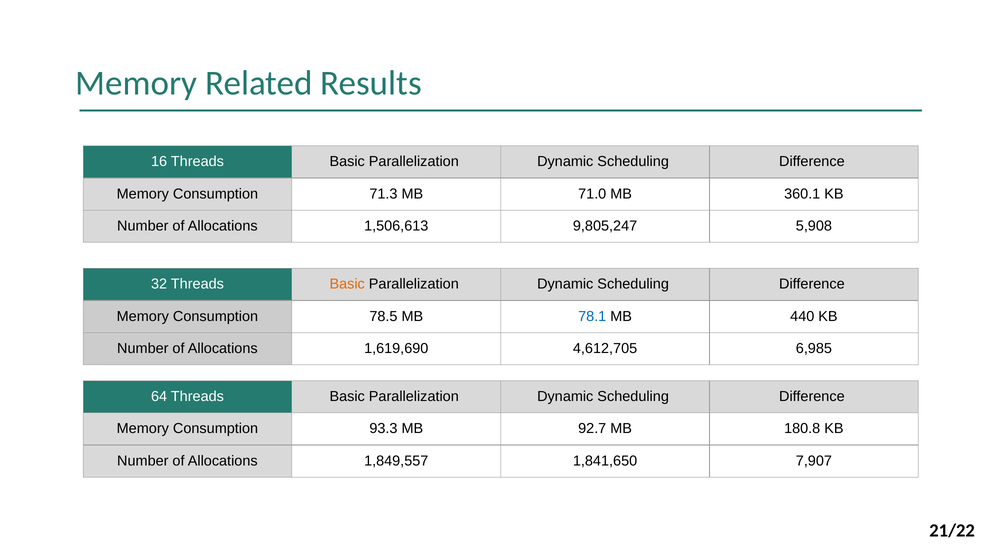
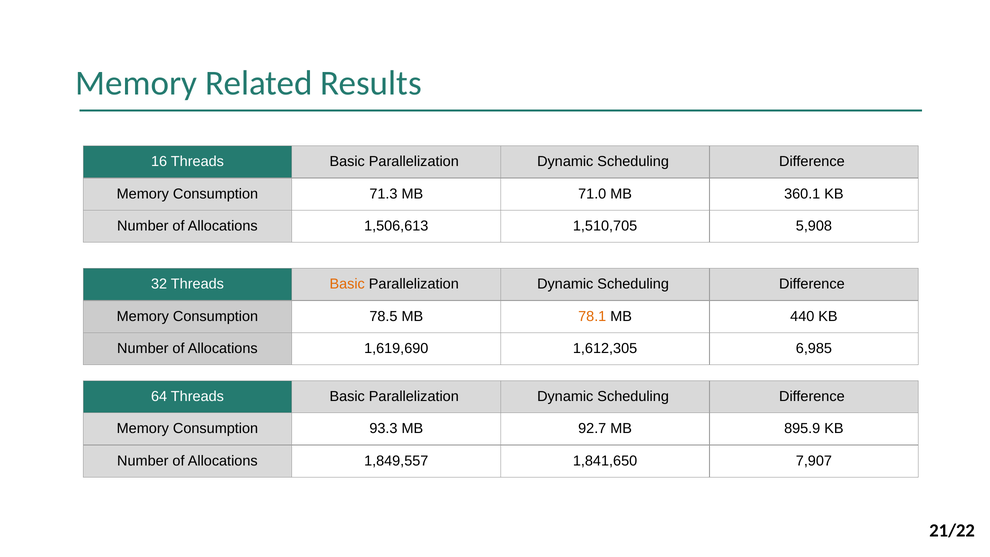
9,805,247: 9,805,247 -> 1,510,705 (605, 226)
78.1 colour: blue -> orange (592, 316)
4,612,705: 4,612,705 -> 1,612,305 (605, 348)
180.8: 180.8 -> 895.9 (802, 429)
